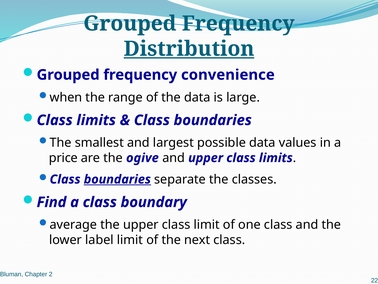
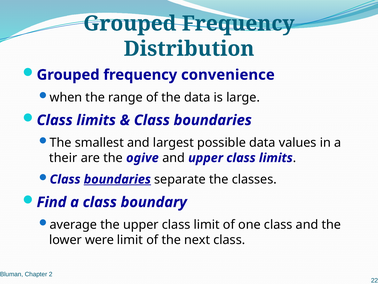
Distribution underline: present -> none (189, 49)
price: price -> their (63, 158)
label: label -> were (100, 240)
